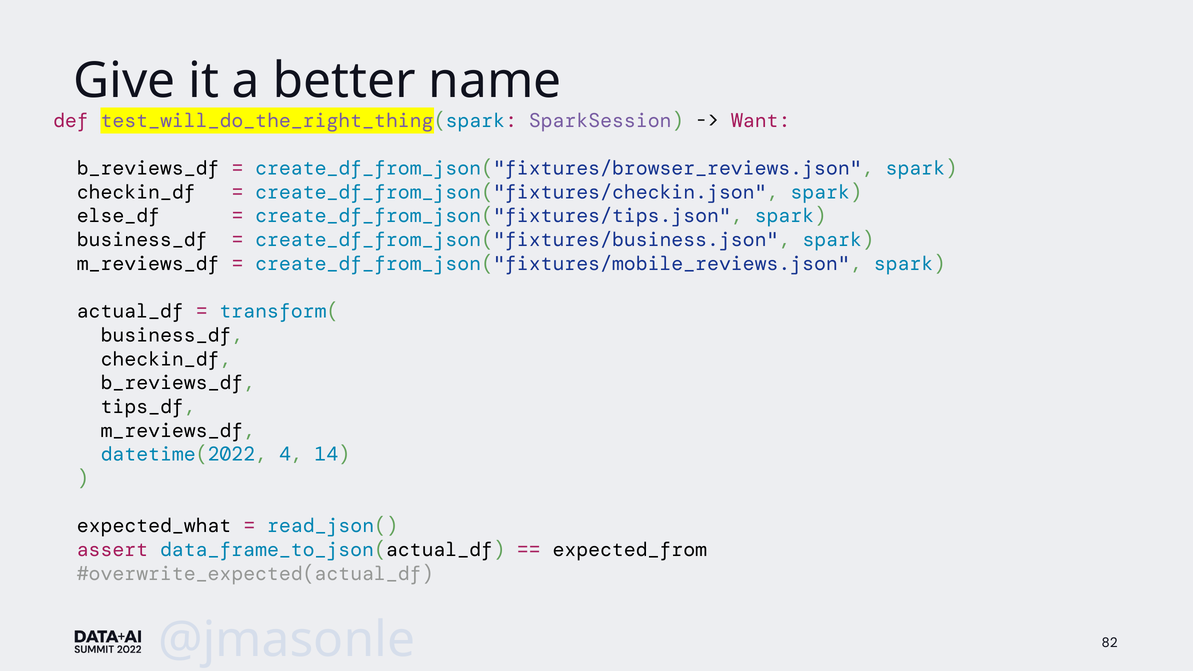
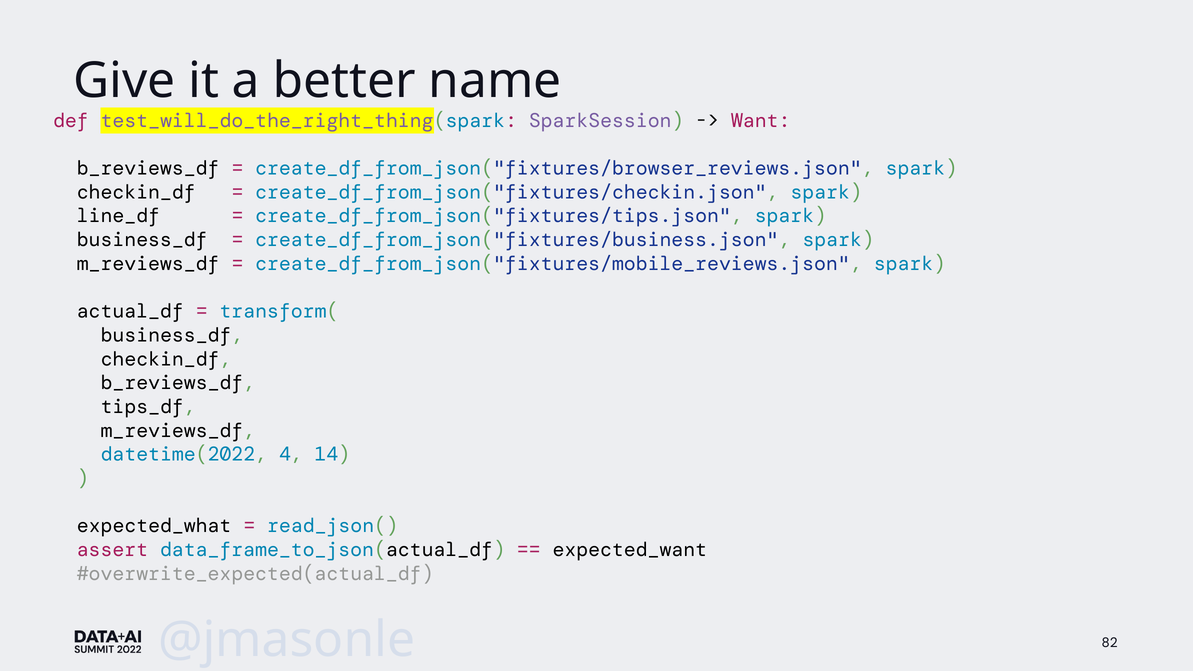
else_df: else_df -> line_df (118, 216)
expected_from: expected_from -> expected_want (630, 550)
